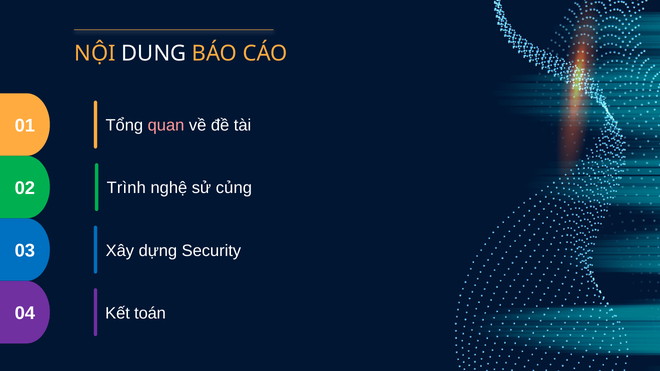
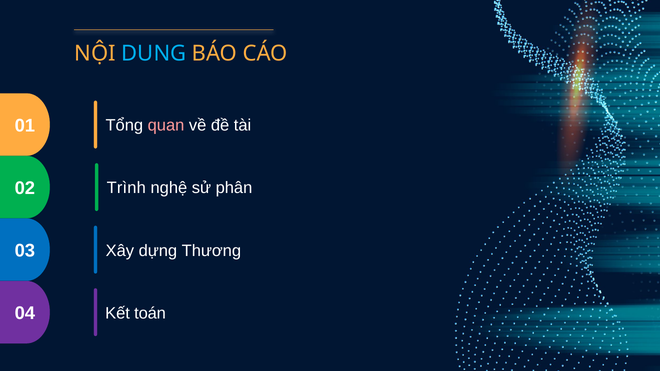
DUNG colour: white -> light blue (154, 53)
củng: củng -> phân (234, 188)
Security: Security -> Thương (211, 251)
